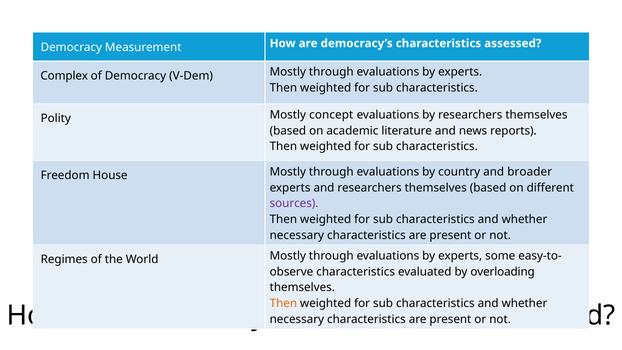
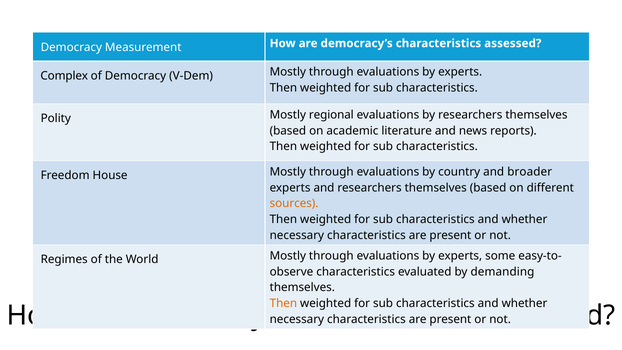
concept: concept -> regional (331, 115)
sources colour: purple -> orange (294, 203)
overloading: overloading -> demanding (502, 272)
